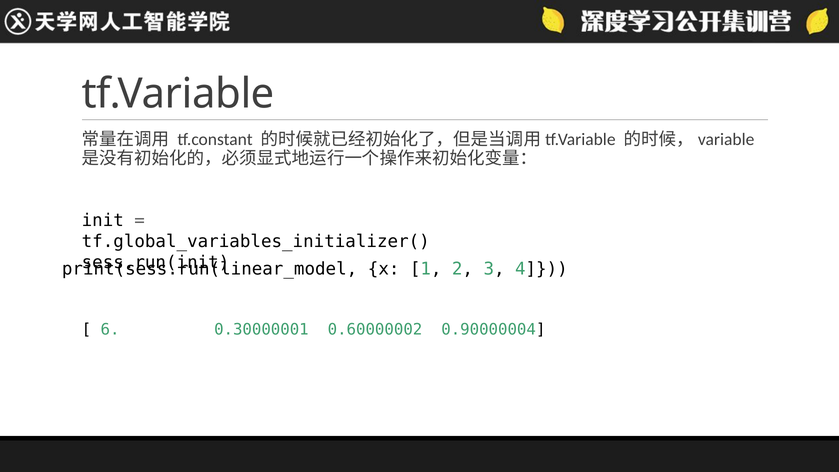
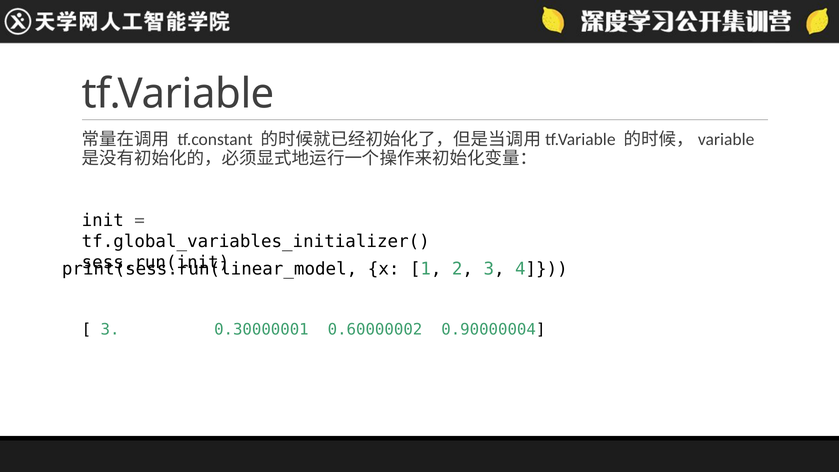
6: 6 -> 3 (110, 329)
